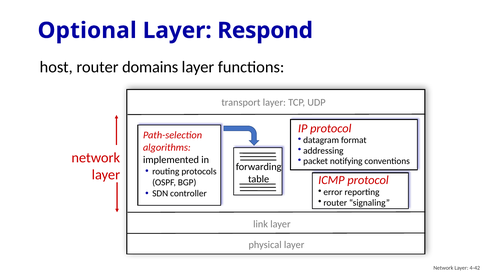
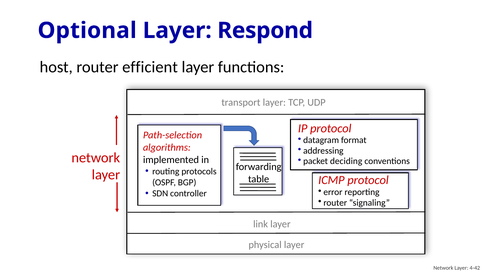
domains: domains -> efficient (150, 67)
notifying: notifying -> deciding (346, 161)
